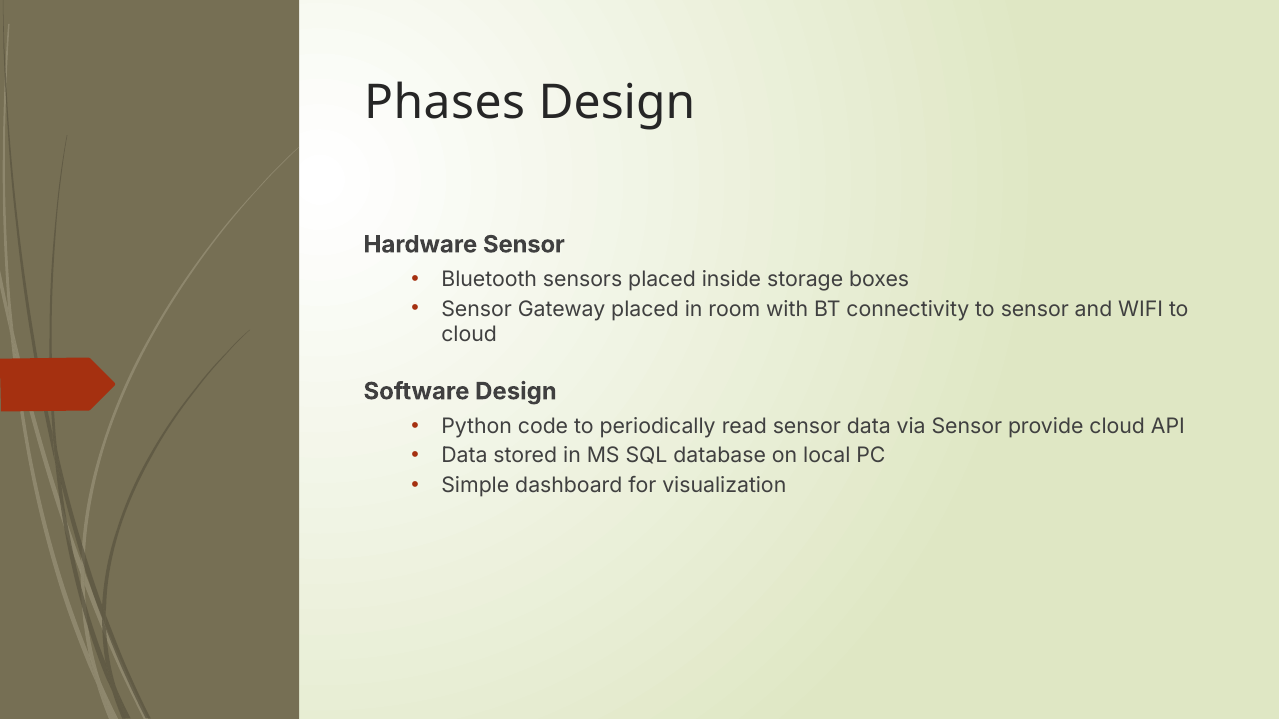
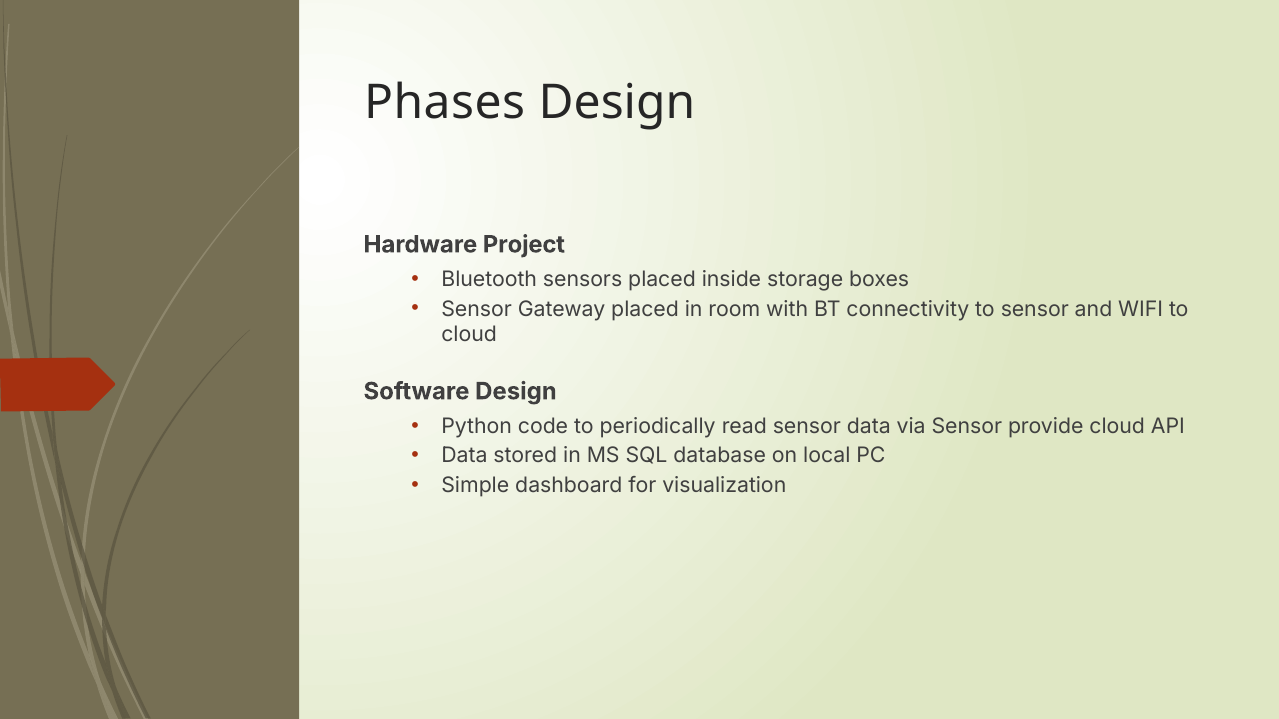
Hardware Sensor: Sensor -> Project (524, 245)
